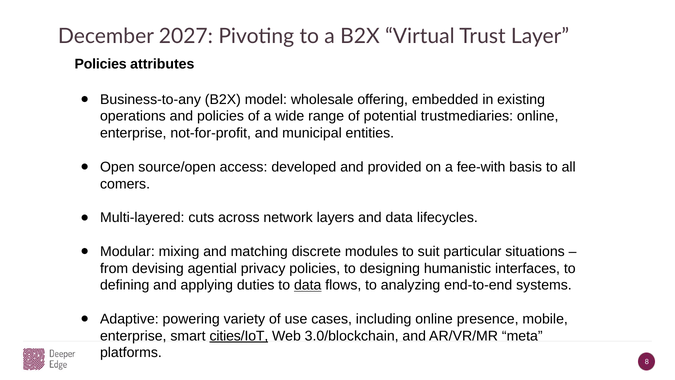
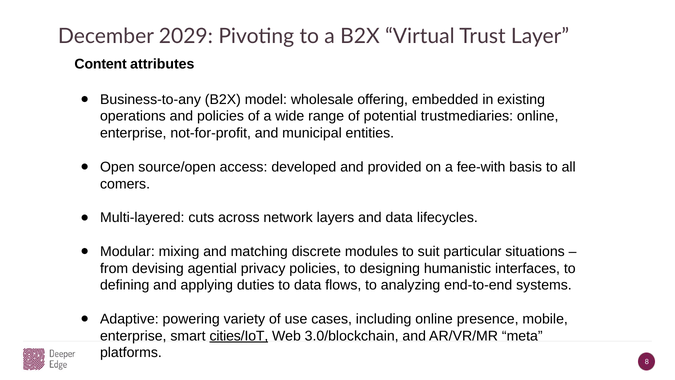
2027: 2027 -> 2029 (186, 36)
Policies: Policies -> Content (101, 64)
data underline: present -> none (308, 285)
